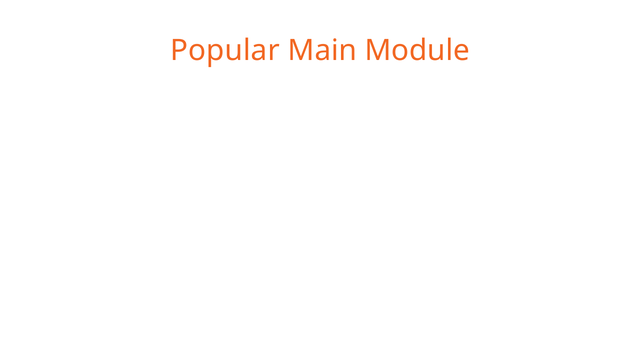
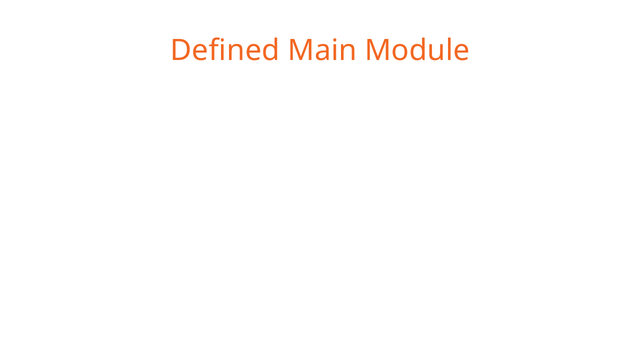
Popular: Popular -> Defined (225, 51)
